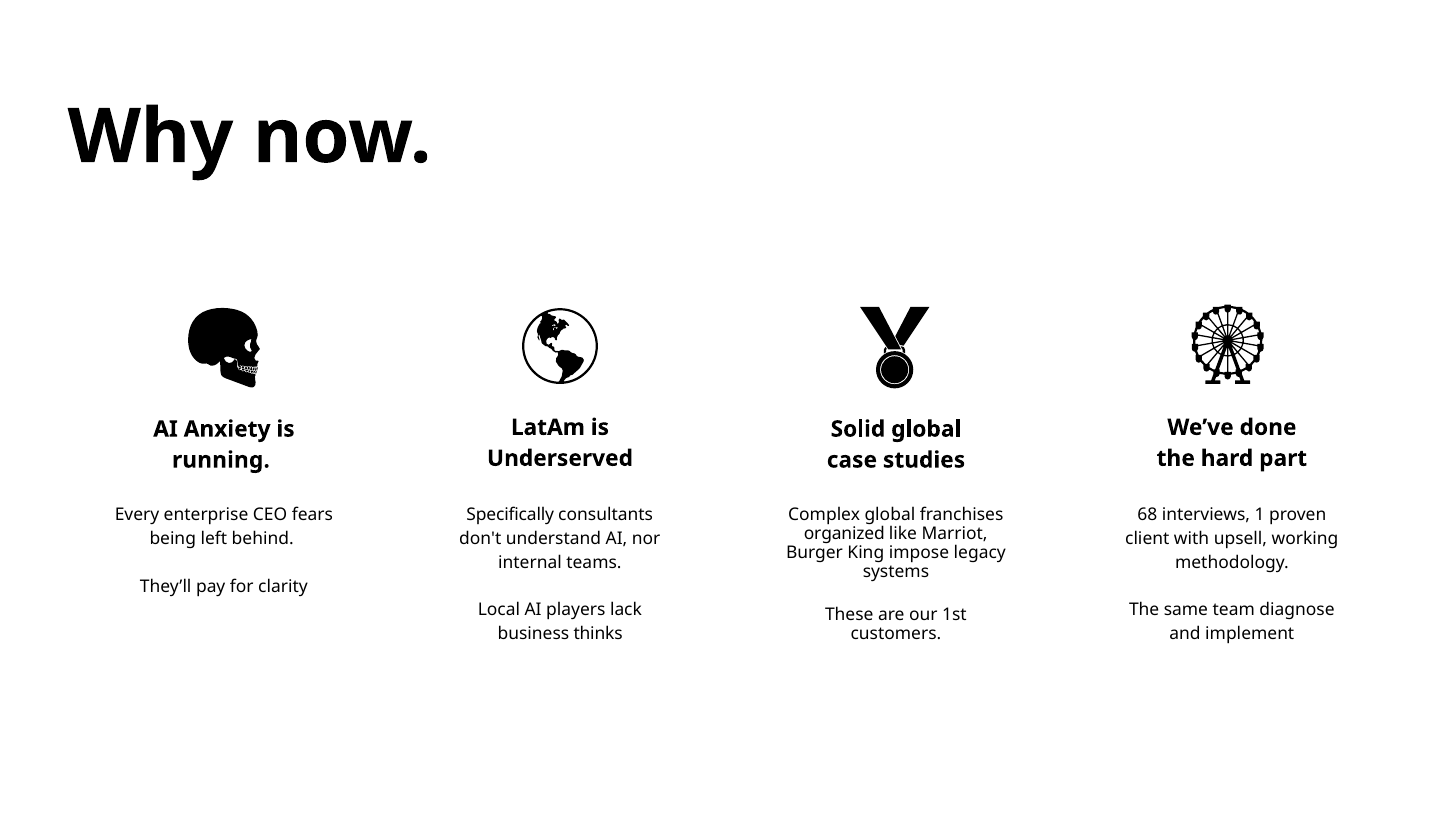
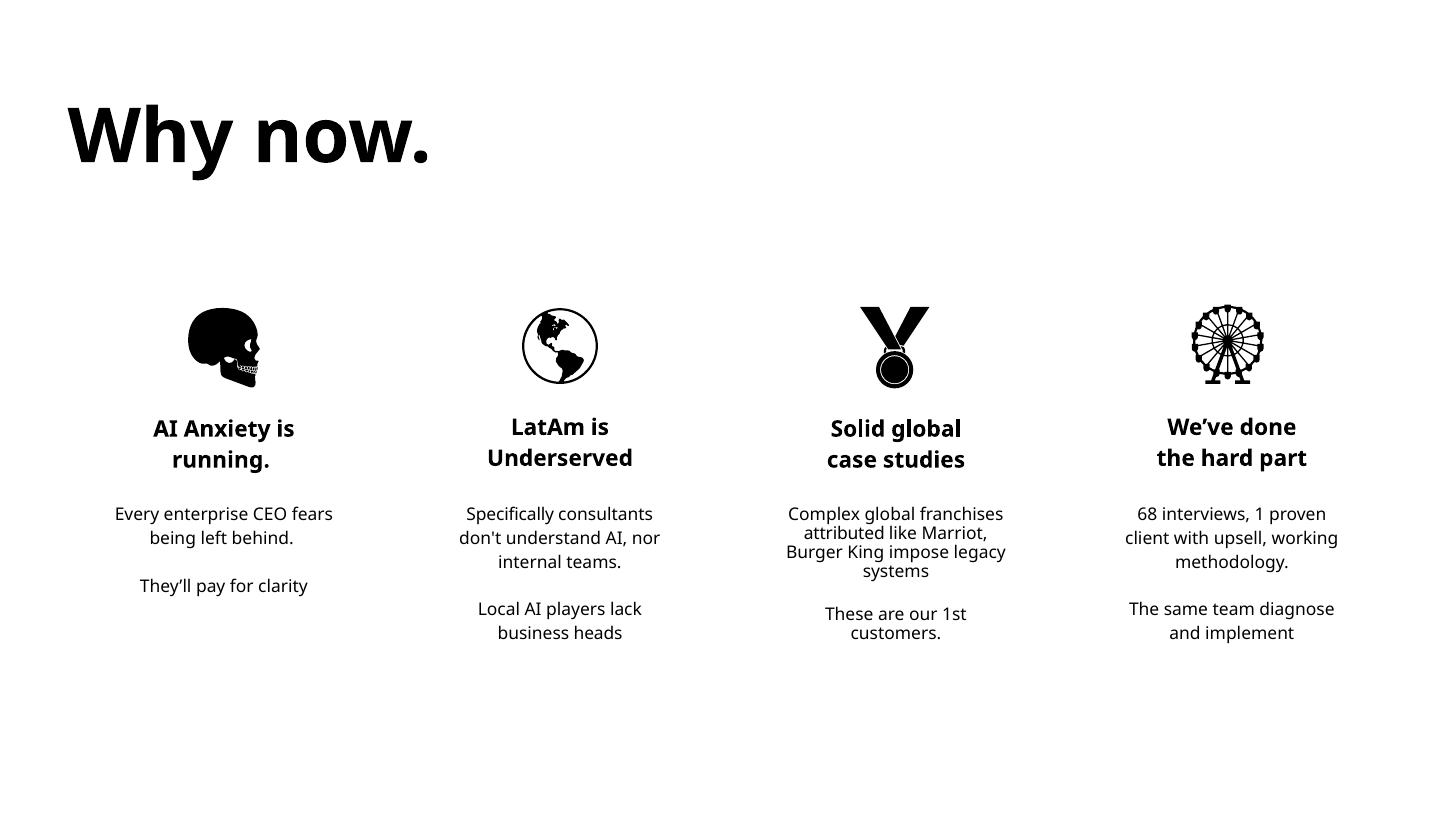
organized: organized -> attributed (844, 534)
thinks: thinks -> heads (598, 634)
